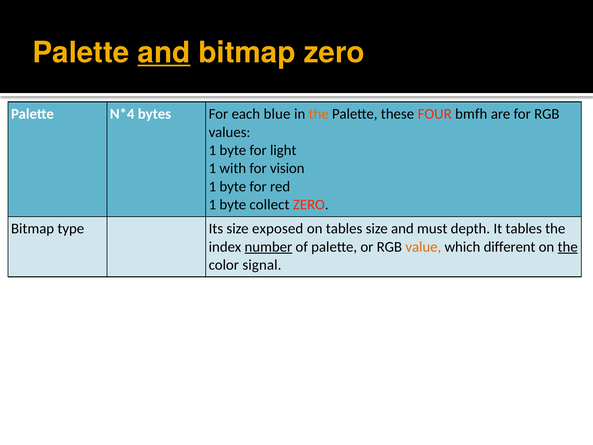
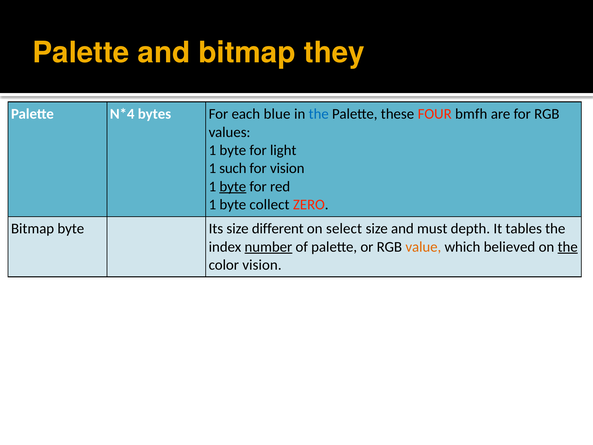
and underline: present -> none (164, 53)
bitmap zero: zero -> they (334, 53)
the colour: orange -> blue (319, 114)
with: with -> such (233, 168)
byte underline: none -> present (233, 186)
Bitmap type: type -> byte (71, 229)
exposed: exposed -> different (278, 229)
on tables: tables -> select (344, 229)
different: different -> believed (509, 247)
color signal: signal -> vision (262, 265)
